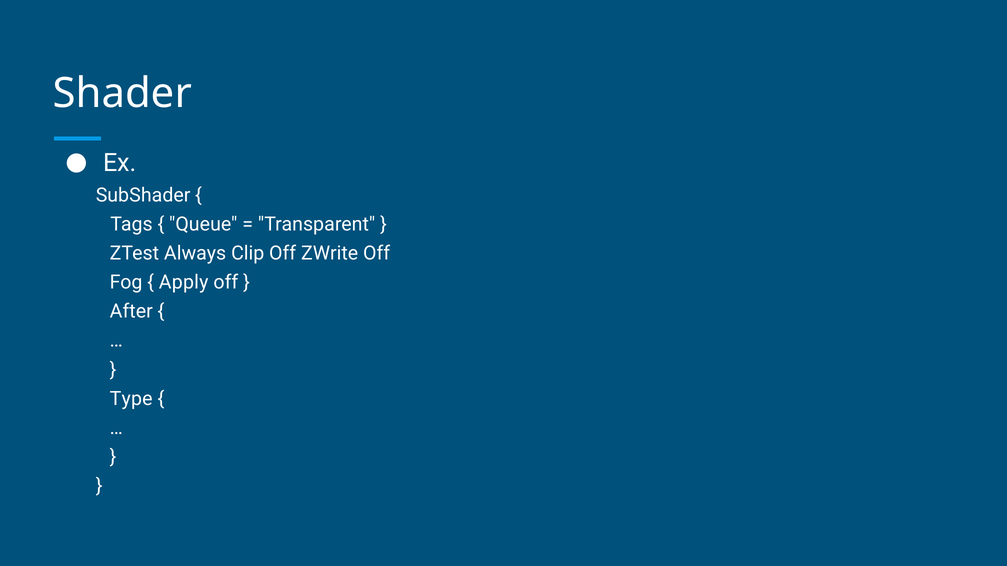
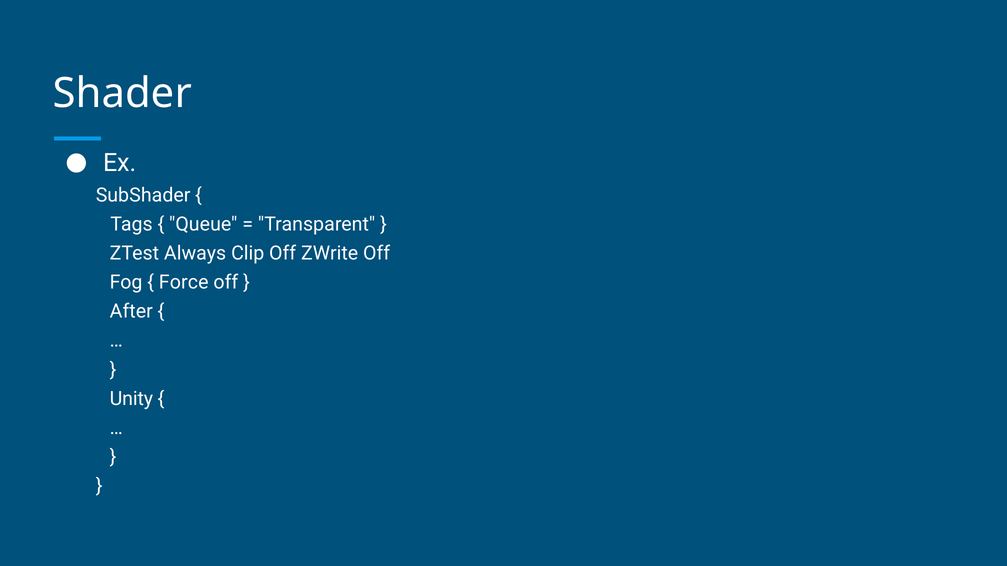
Apply: Apply -> Force (184, 283)
Type: Type -> Unity (131, 399)
